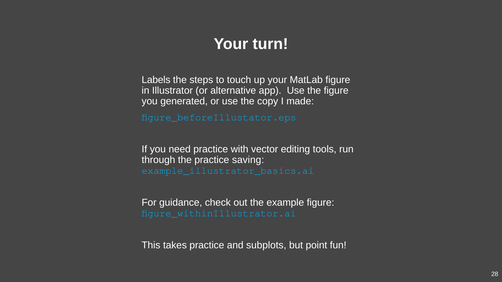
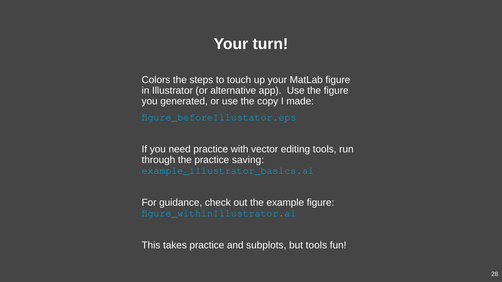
Labels: Labels -> Colors (156, 80)
but point: point -> tools (316, 245)
